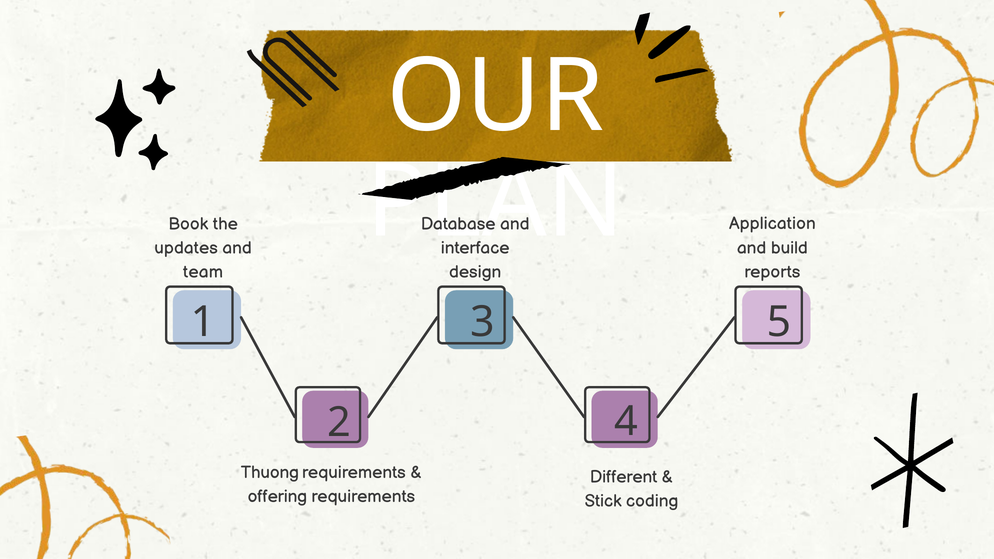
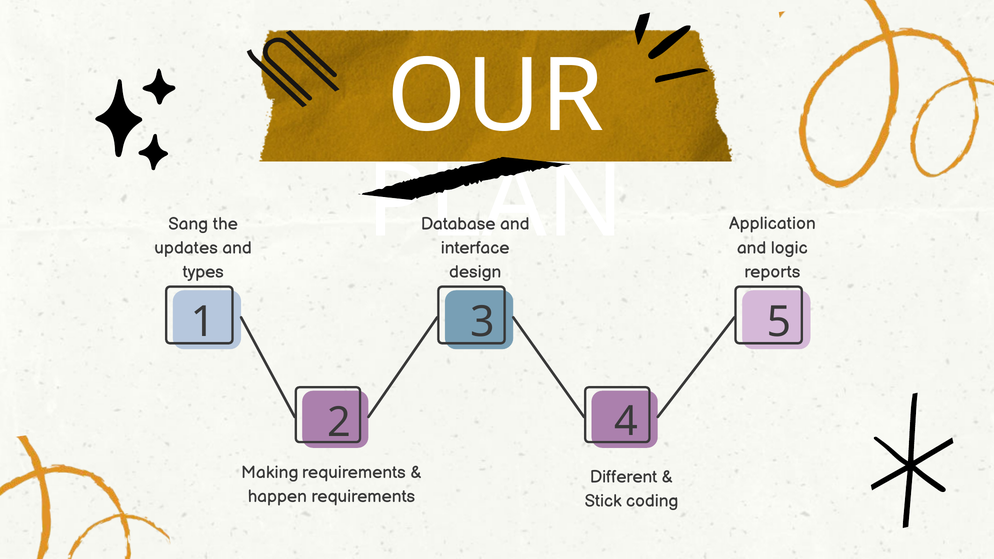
Book: Book -> Sang (188, 224)
build: build -> logic (789, 248)
team: team -> types (203, 272)
Thuong: Thuong -> Making (270, 473)
offering: offering -> happen (277, 497)
